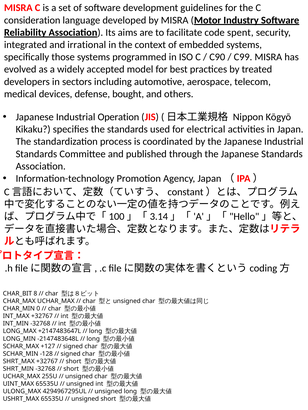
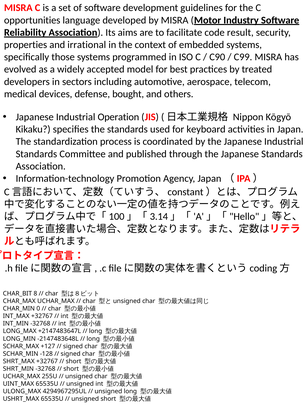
consideration: consideration -> opportunities (32, 20)
spent: spent -> result (240, 32)
integrated: integrated -> properties (26, 45)
electrical: electrical -> keyboard (206, 130)
